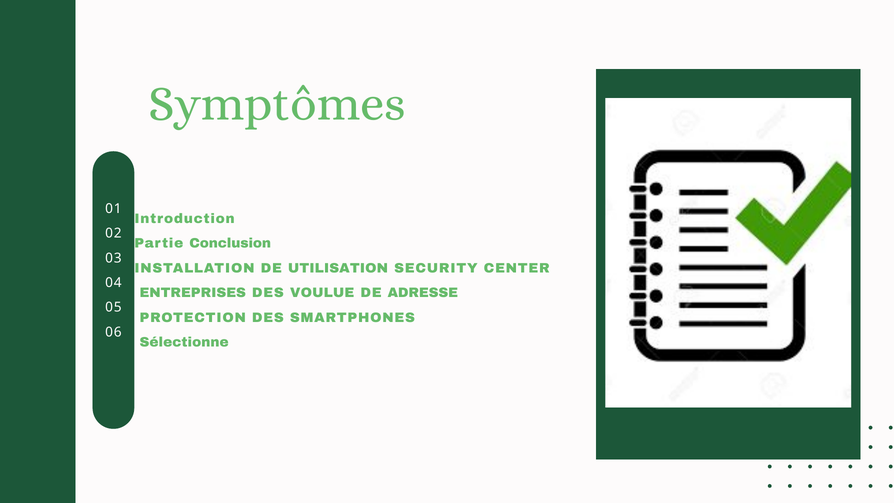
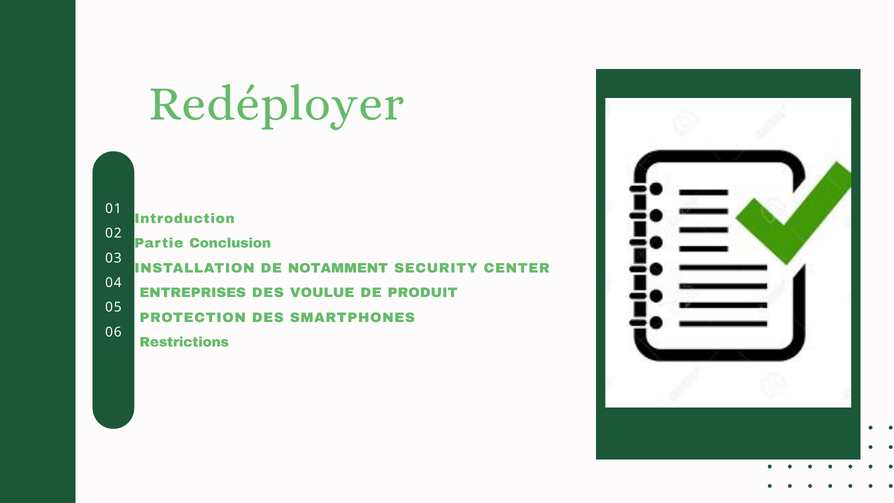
Symptômes: Symptômes -> Redéployer (277, 104)
UTILISATION: UTILISATION -> NOTAMMENT (338, 268)
ADRESSE: ADRESSE -> PRODUIT (423, 293)
Sélectionne: Sélectionne -> Restrictions (184, 342)
